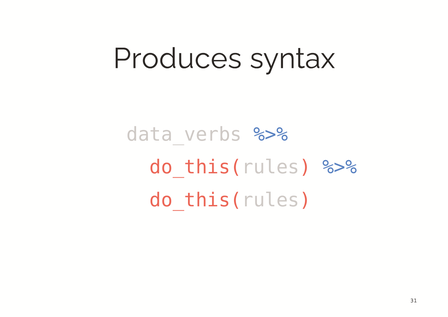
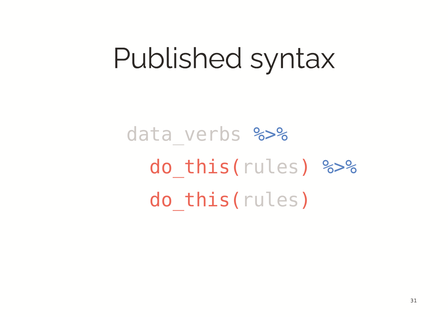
Produces: Produces -> Published (178, 59)
